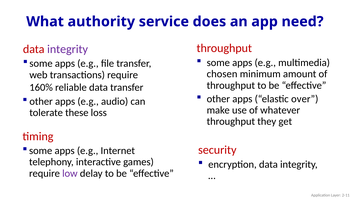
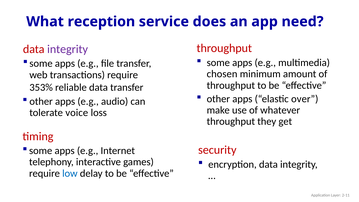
authority: authority -> reception (101, 22)
160%: 160% -> 353% (41, 87)
these: these -> voice (77, 113)
low colour: purple -> blue (70, 173)
